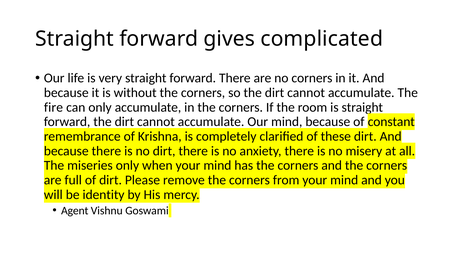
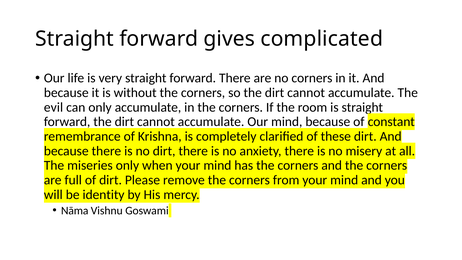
fire: fire -> evil (54, 107)
Agent: Agent -> Nāma (75, 210)
